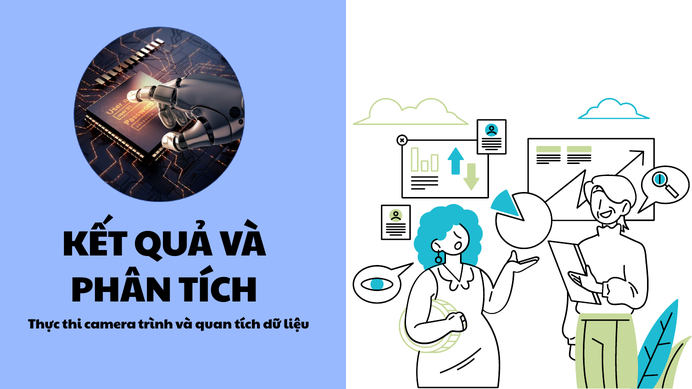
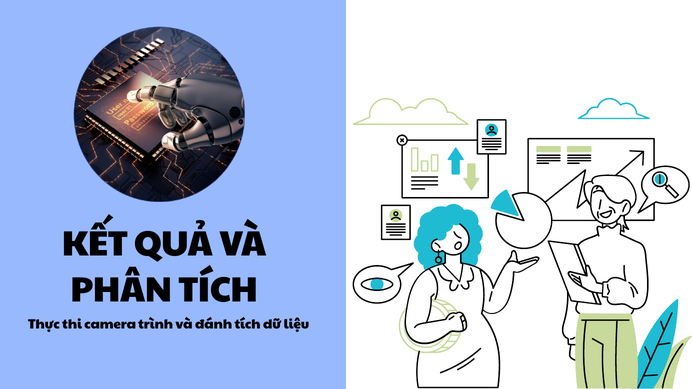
quan: quan -> đánh (214, 325)
